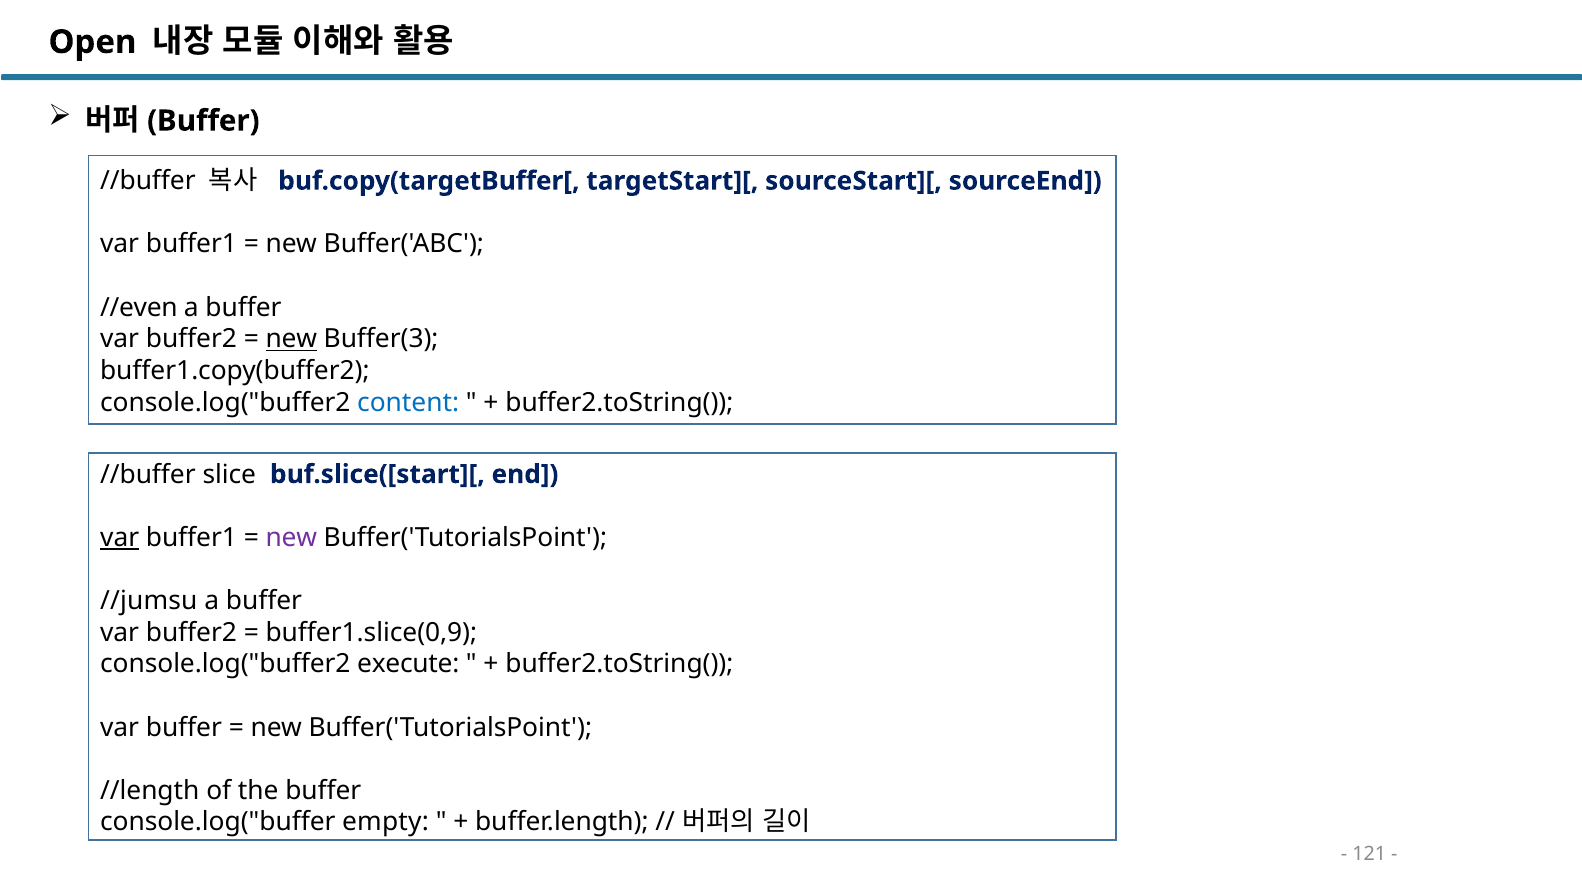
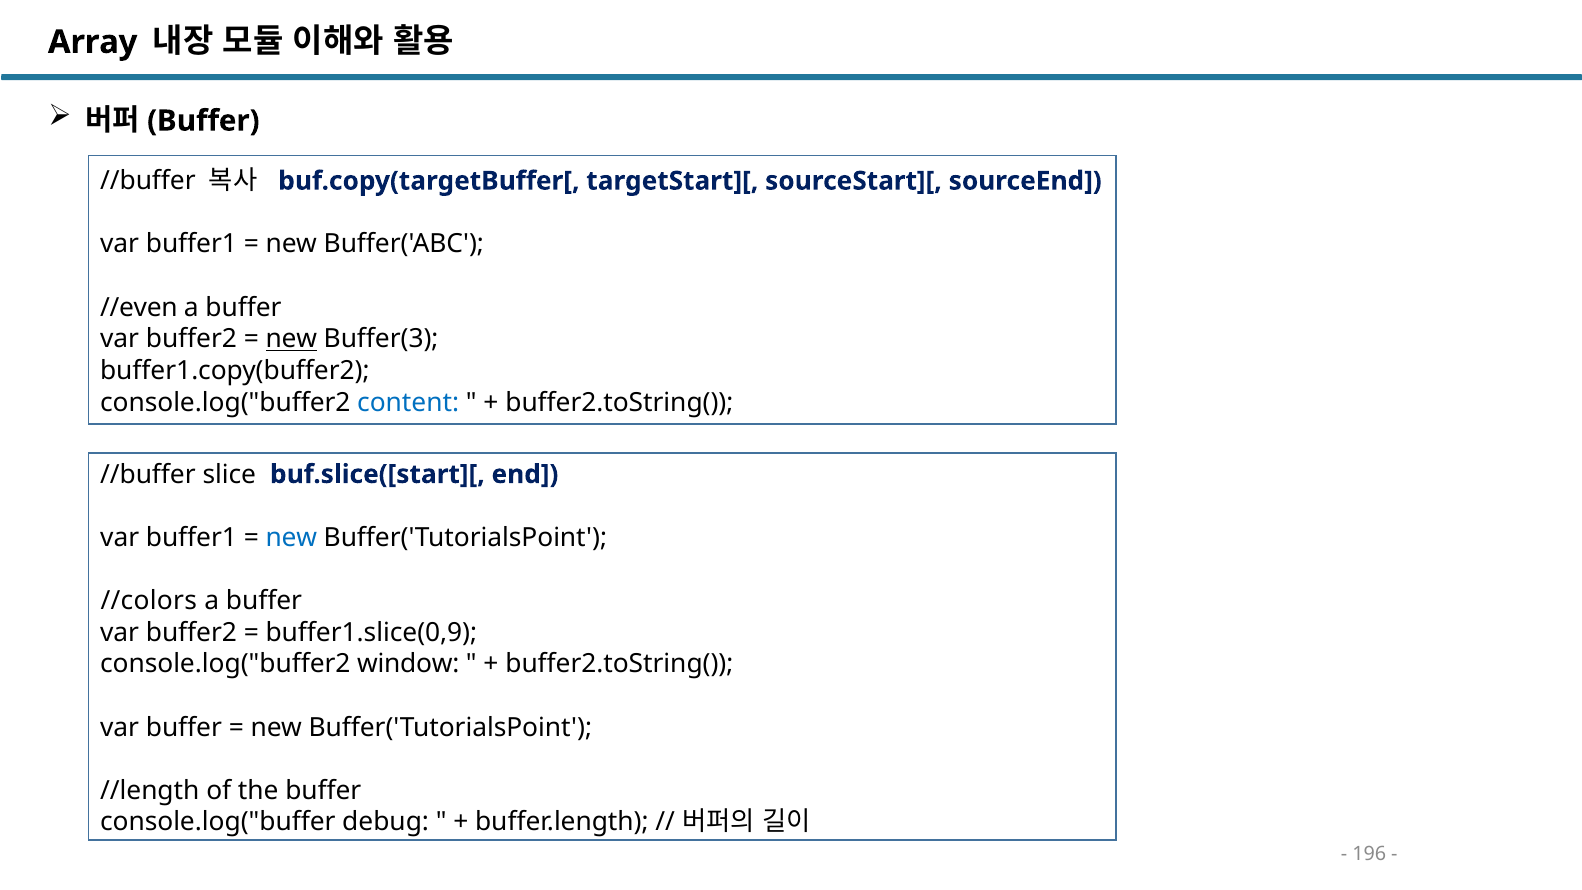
Open: Open -> Array (93, 42)
var underline: present -> none (120, 538)
new colour: purple -> blue (291, 538)
//jumsu: //jumsu -> //colors (149, 601)
execute: execute -> window (408, 664)
empty: empty -> debug (386, 822)
121: 121 -> 196 (1369, 854)
